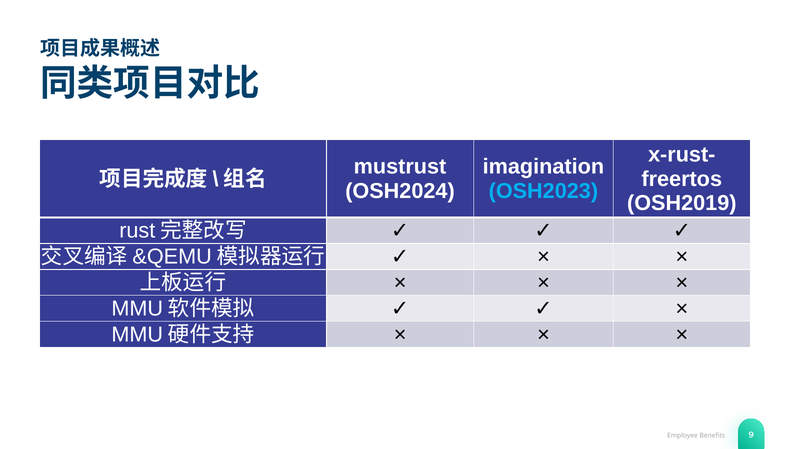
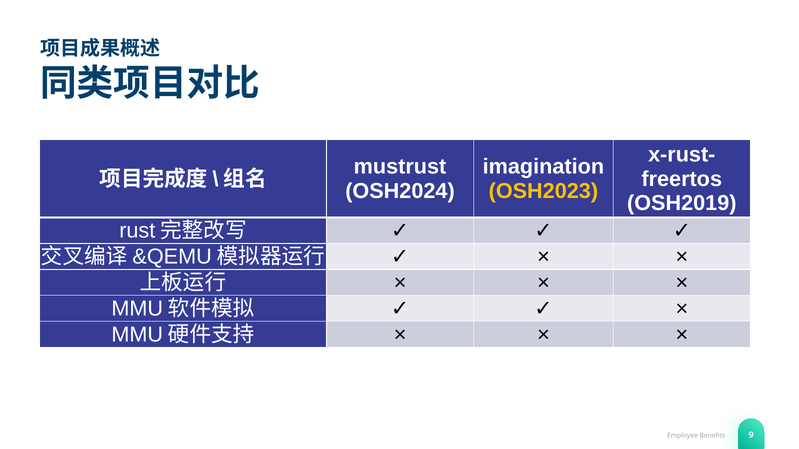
OSH2023 colour: light blue -> yellow (543, 191)
